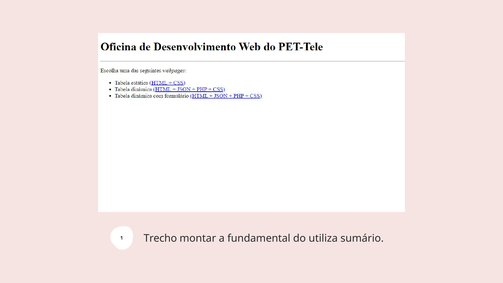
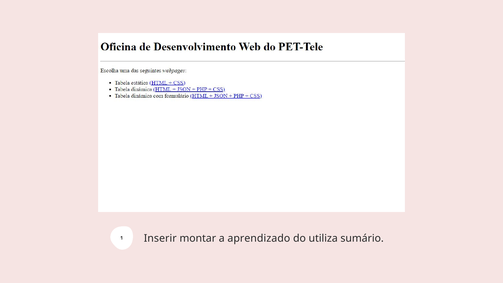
Trecho: Trecho -> Inserir (160, 238)
fundamental: fundamental -> aprendizado (259, 238)
